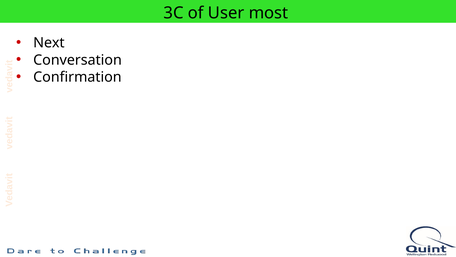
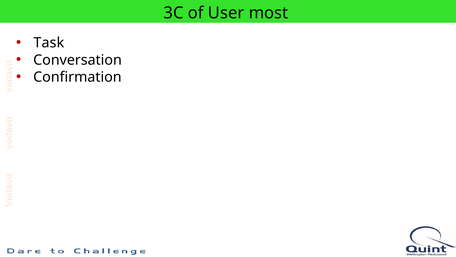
Next: Next -> Task (49, 43)
